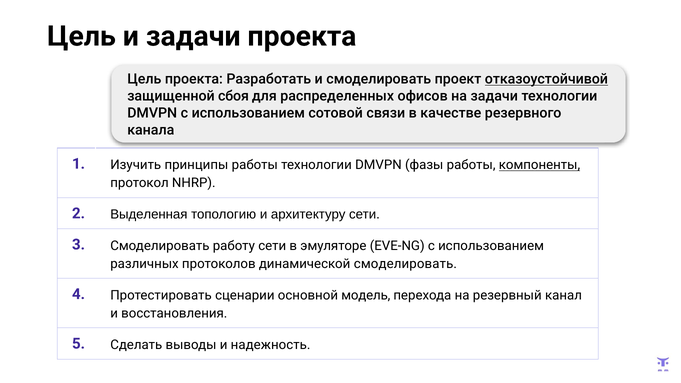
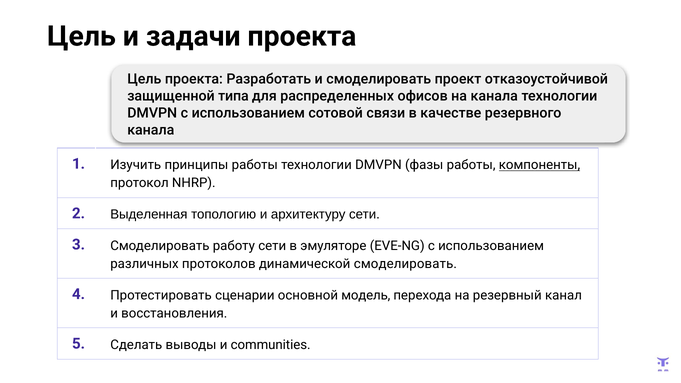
отказоустойчивой underline: present -> none (546, 79)
сбоя: сбоя -> типа (233, 96)
на задачи: задачи -> канала (494, 96)
надежность: надежность -> communities (271, 345)
